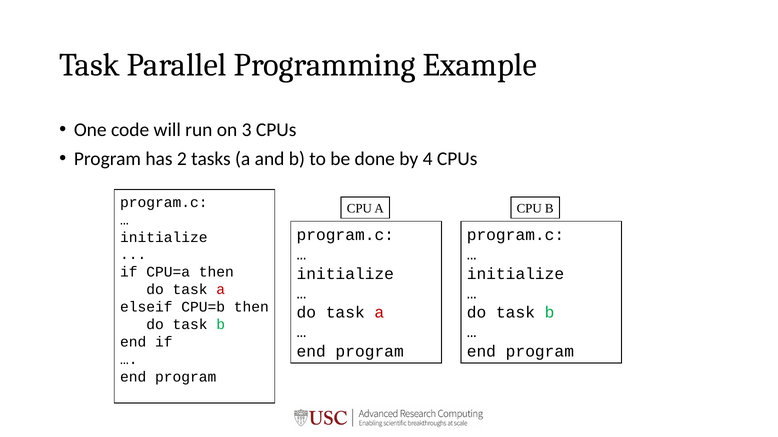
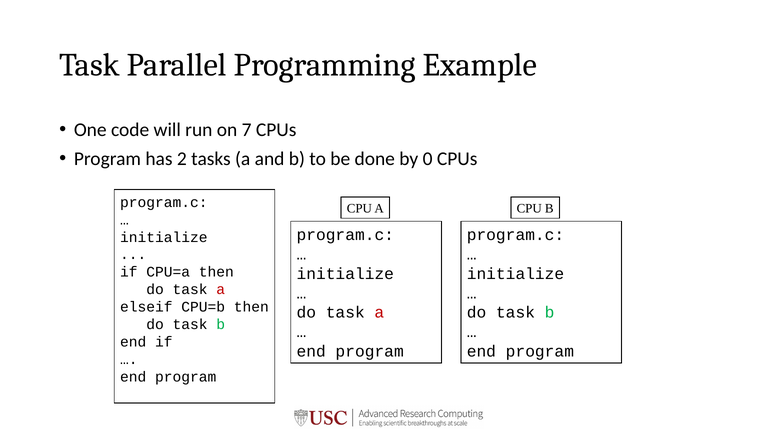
3: 3 -> 7 (247, 130)
4: 4 -> 0 (428, 159)
